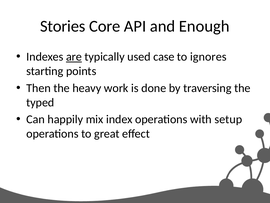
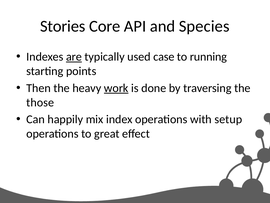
Enough: Enough -> Species (204, 26)
ignores: ignores -> running (208, 57)
work underline: none -> present (116, 88)
typed: typed -> those (40, 102)
